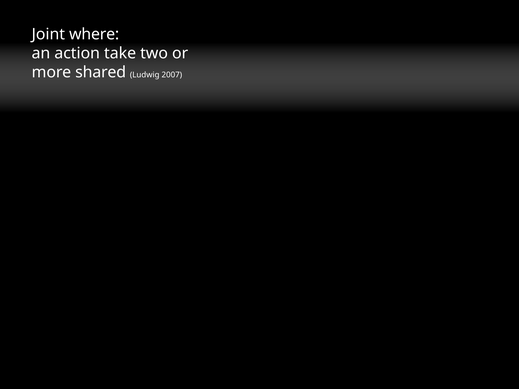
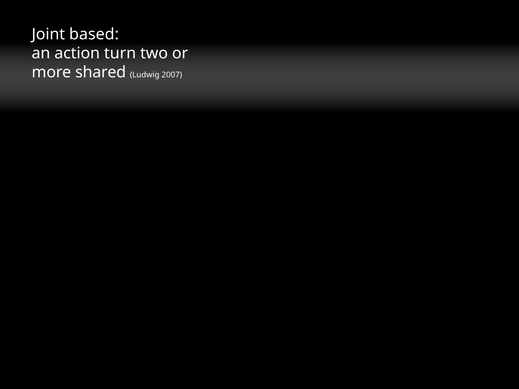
where: where -> based (94, 34)
take: take -> turn (120, 53)
